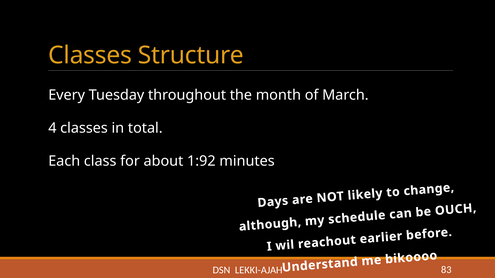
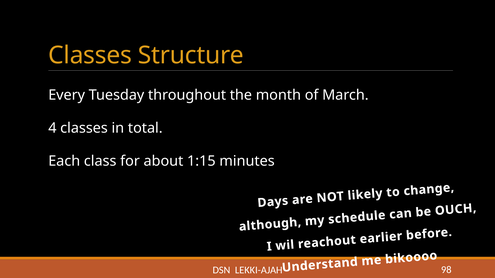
1:92: 1:92 -> 1:15 (201, 161)
83: 83 -> 98 (446, 270)
